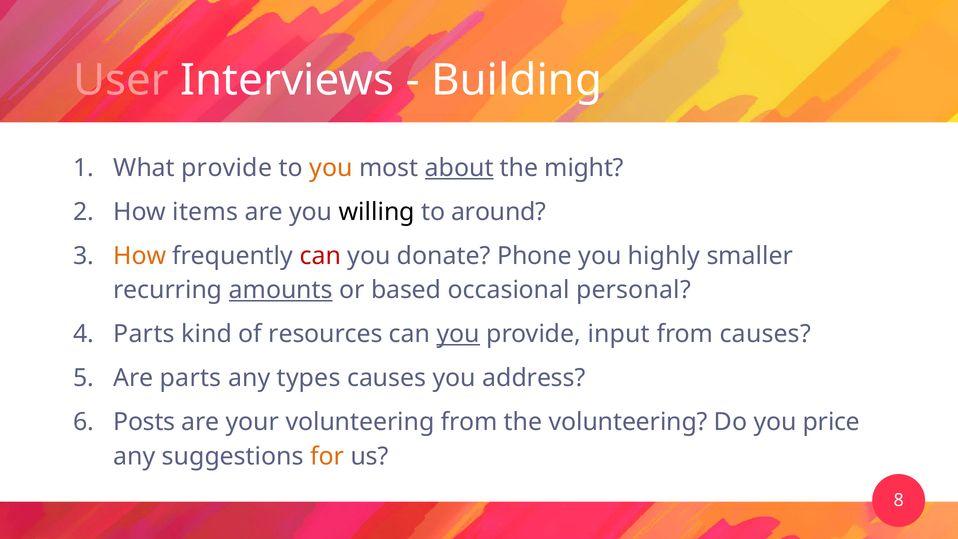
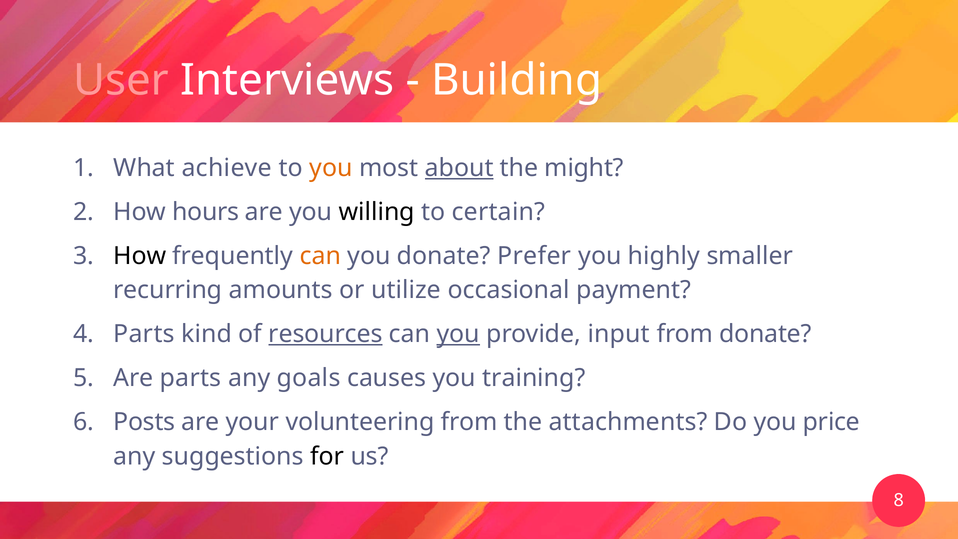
What provide: provide -> achieve (227, 168)
items: items -> hours (206, 212)
around: around -> certain (498, 212)
How colour: orange -> black (140, 256)
can colour: red -> orange (320, 256)
Phone: Phone -> Prefer (534, 256)
amounts underline: present -> none (281, 290)
based: based -> utilize (406, 290)
personal: personal -> payment (634, 290)
resources underline: none -> present (325, 334)
from causes: causes -> donate (766, 334)
types: types -> goals (309, 378)
address: address -> training (534, 378)
the volunteering: volunteering -> attachments (628, 422)
for colour: orange -> black (327, 456)
